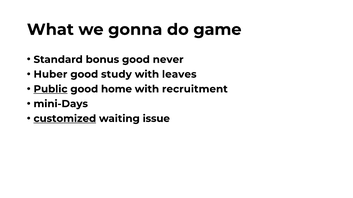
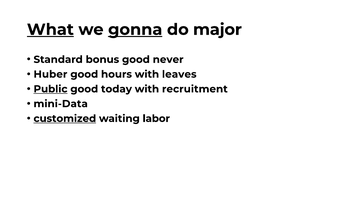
What underline: none -> present (50, 30)
gonna underline: none -> present (135, 30)
game: game -> major (217, 30)
study: study -> hours (116, 74)
home: home -> today (116, 89)
mini-Days: mini-Days -> mini-Data (61, 104)
issue: issue -> labor (156, 119)
